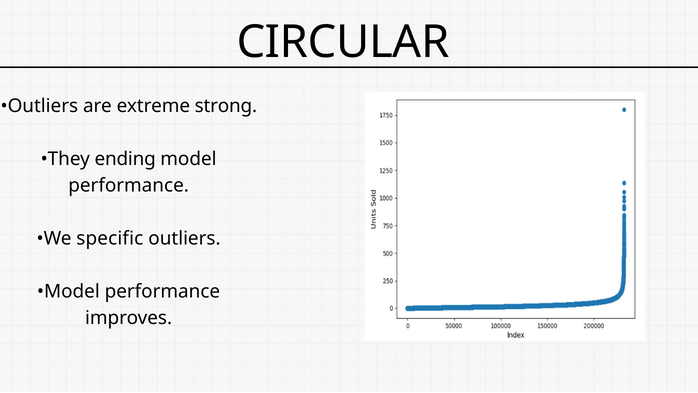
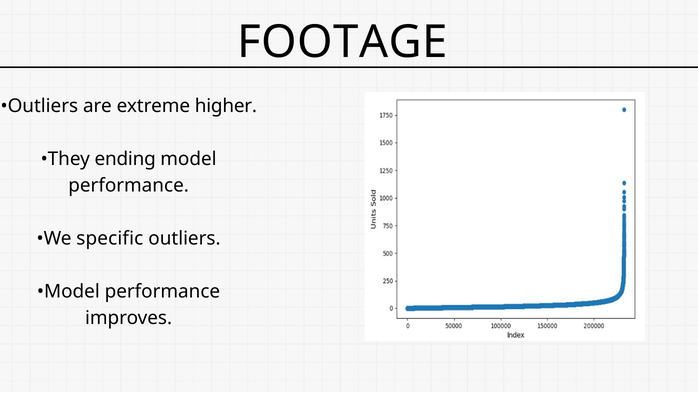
CIRCULAR: CIRCULAR -> FOOTAGE (343, 42)
strong: strong -> higher (226, 106)
